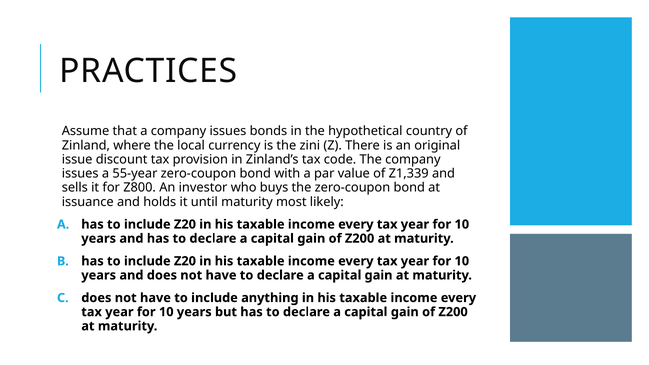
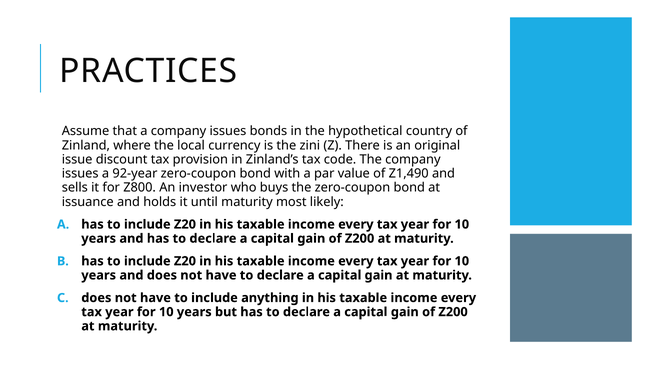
55-year: 55-year -> 92-year (135, 174)
Z1,339: Z1,339 -> Z1,490 (409, 174)
